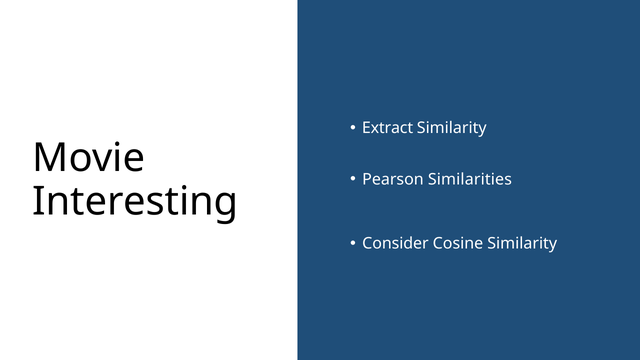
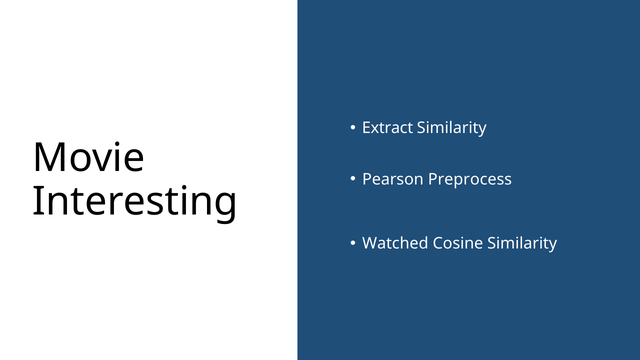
Similarities: Similarities -> Preprocess (470, 179)
Consider: Consider -> Watched (395, 244)
